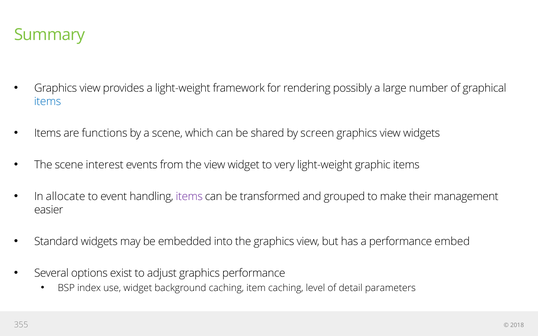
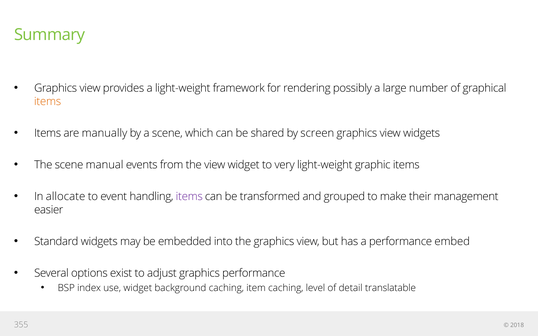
items colour: blue -> orange (48, 102)
functions: functions -> manually (104, 133)
interest: interest -> manual (105, 165)
parameters: parameters -> translatable (390, 288)
